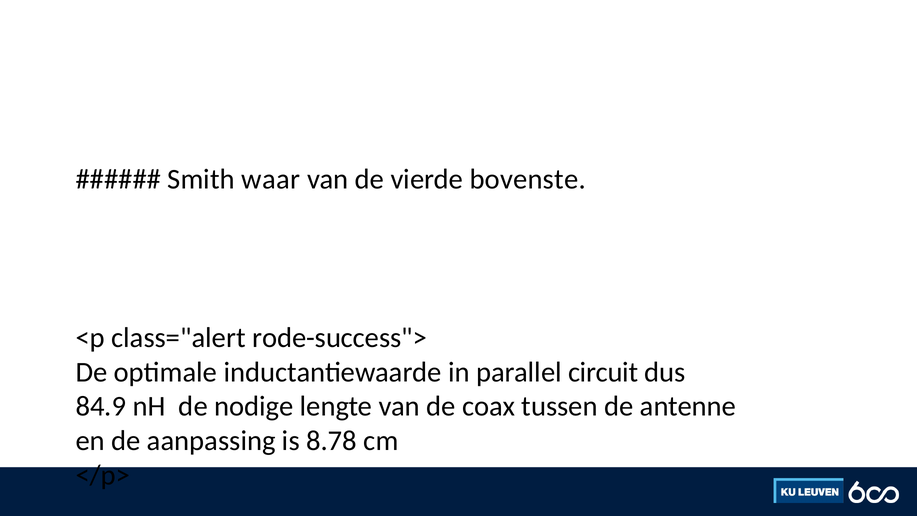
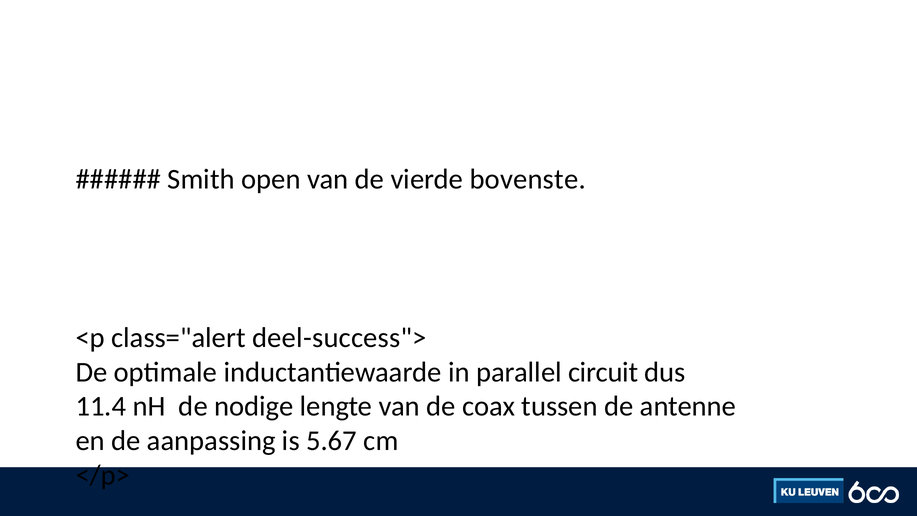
waar: waar -> open (271, 179)
rode-success">: rode-success"> -> deel-success"> (339, 338)
84.9: 84.9 -> 11.4 (101, 406)
8.78: 8.78 -> 5.67 (332, 441)
